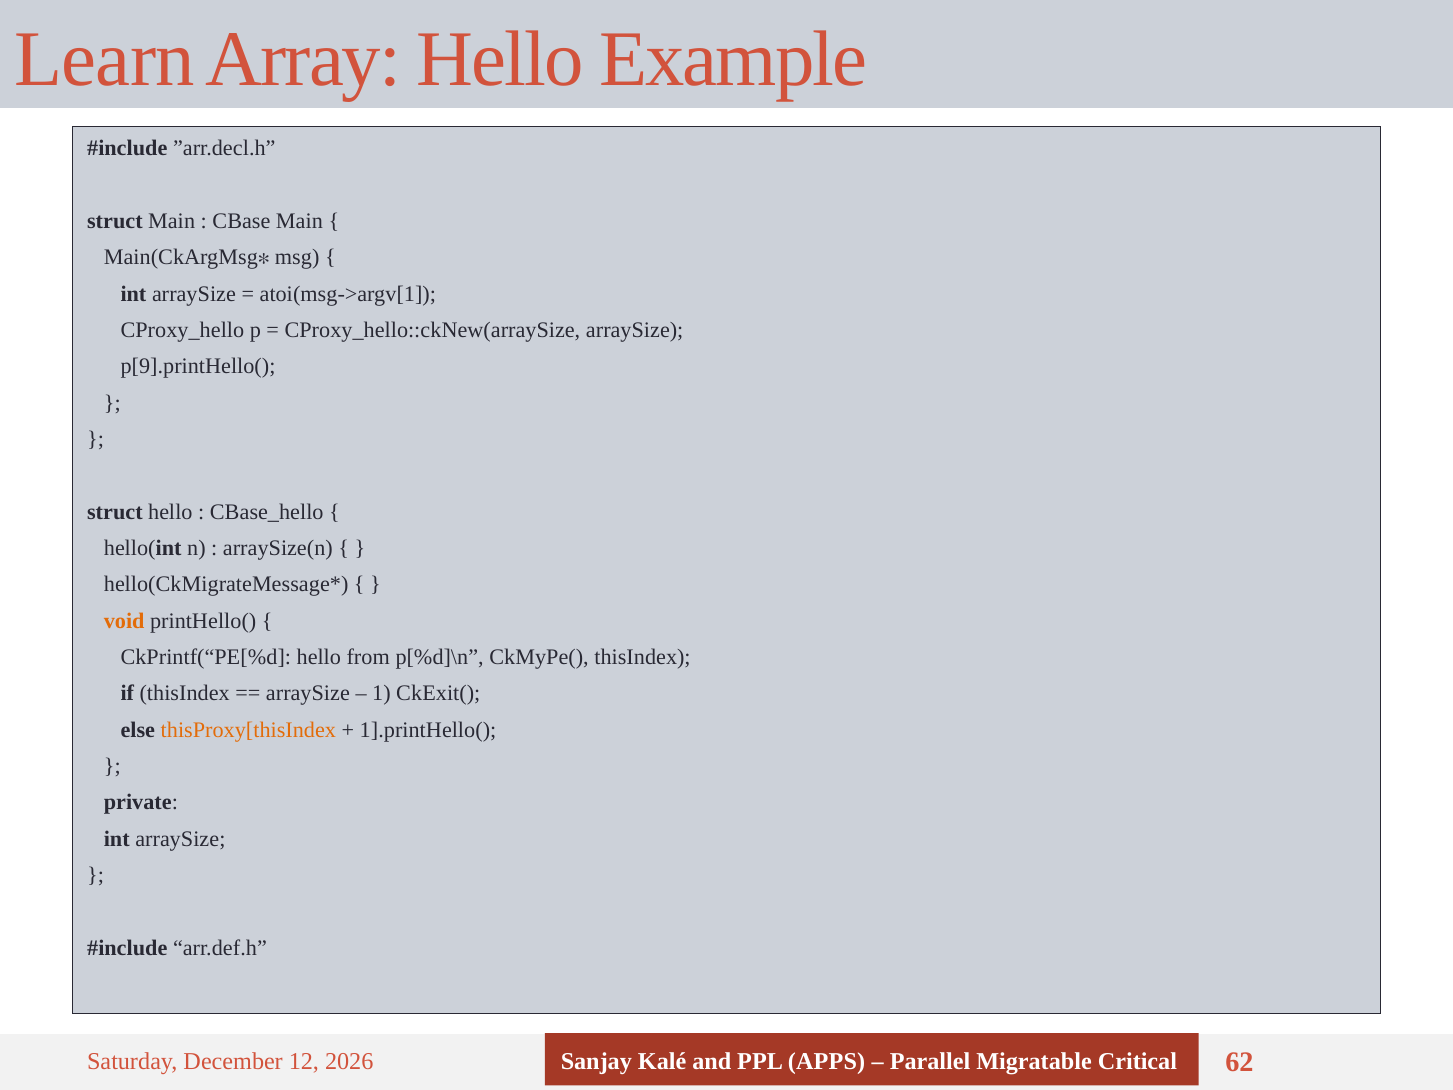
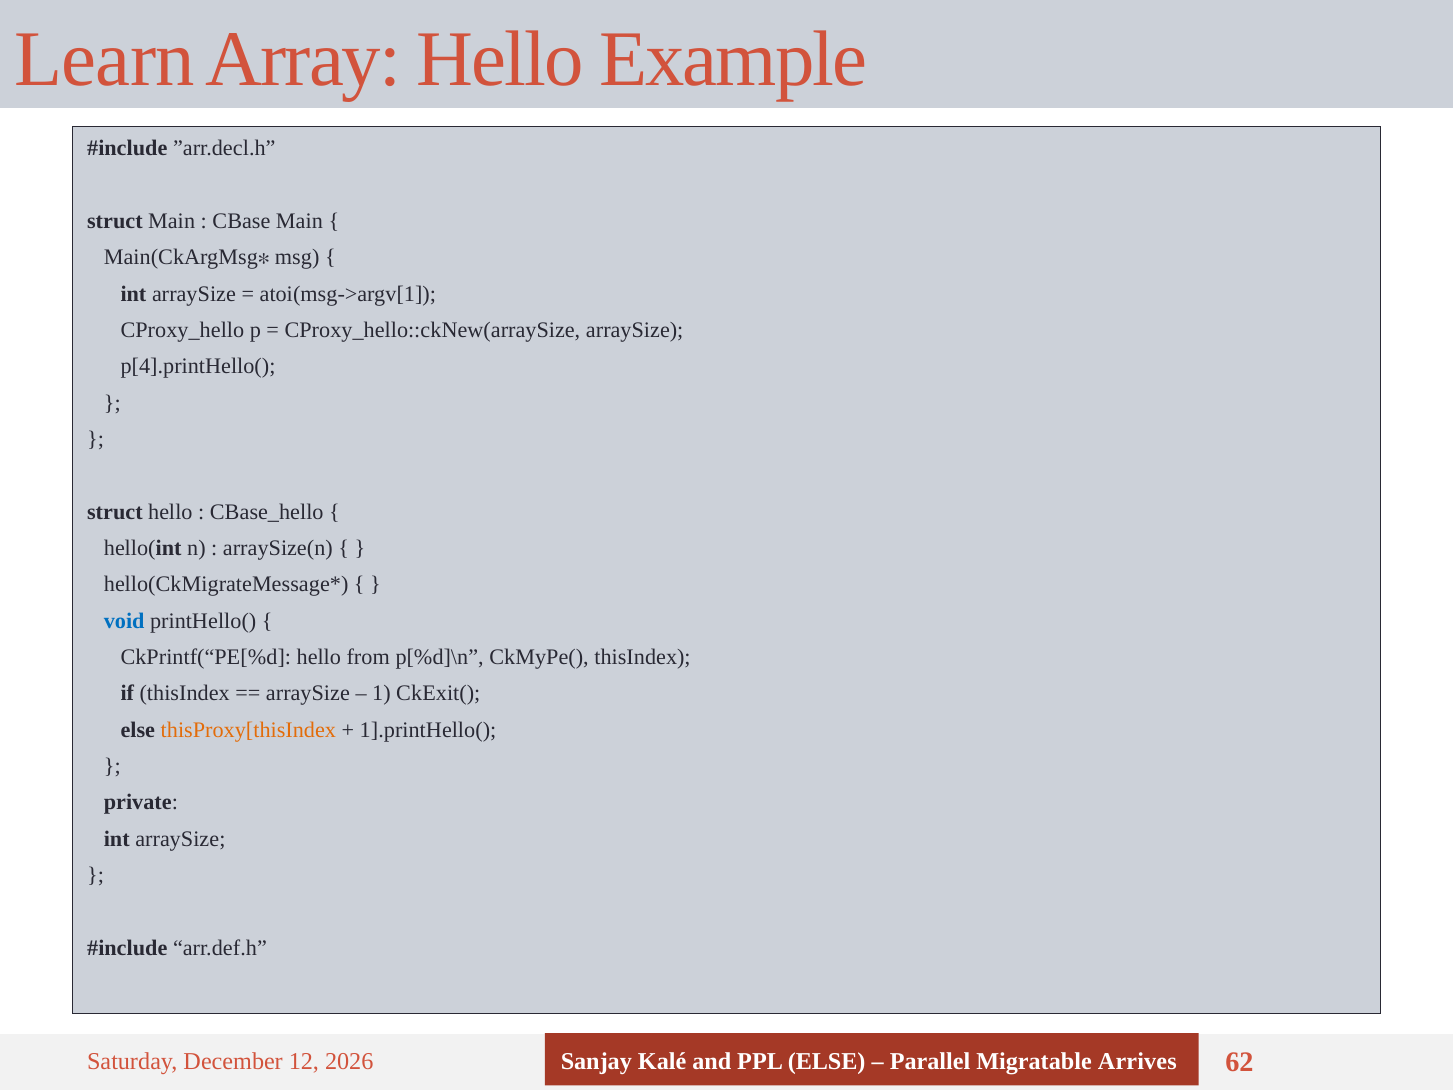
p[9].printHello(: p[9].printHello( -> p[4].printHello( (198, 367)
void colour: orange -> blue (124, 621)
PPL APPS: APPS -> ELSE (827, 1061)
Critical: Critical -> Arrives (1137, 1061)
